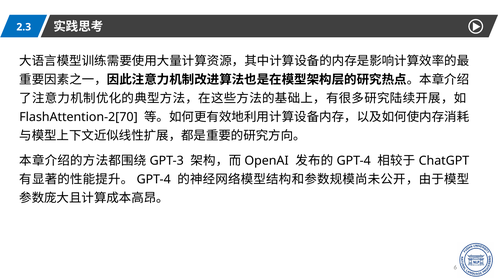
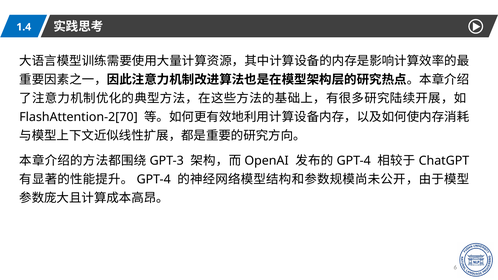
2.3: 2.3 -> 1.4 (24, 27)
